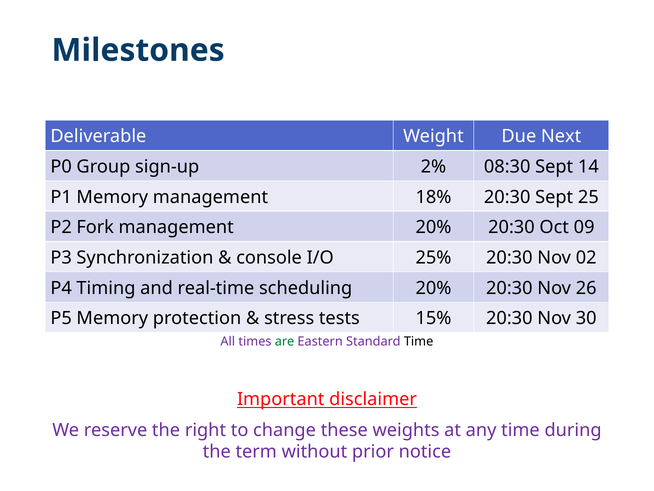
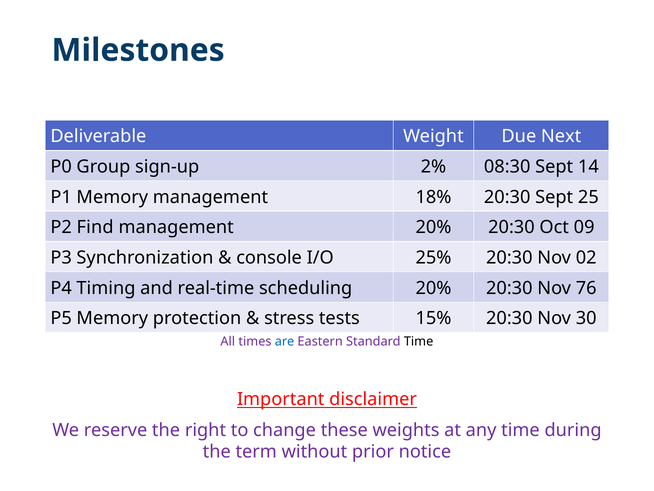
Fork: Fork -> Find (95, 227)
26: 26 -> 76 (586, 288)
are colour: green -> blue (285, 341)
